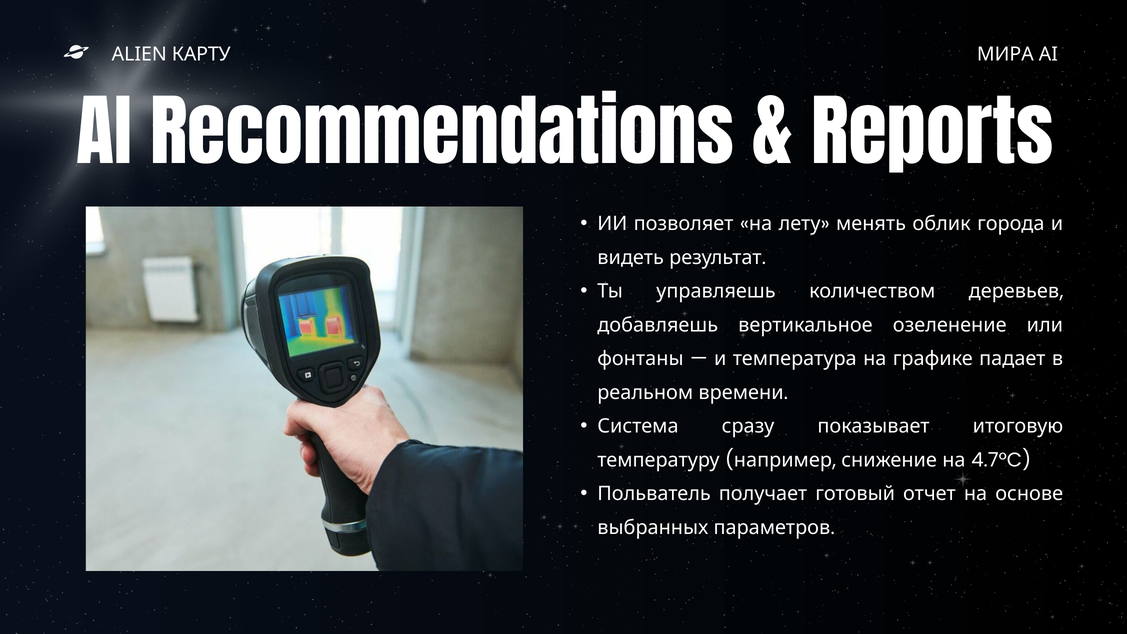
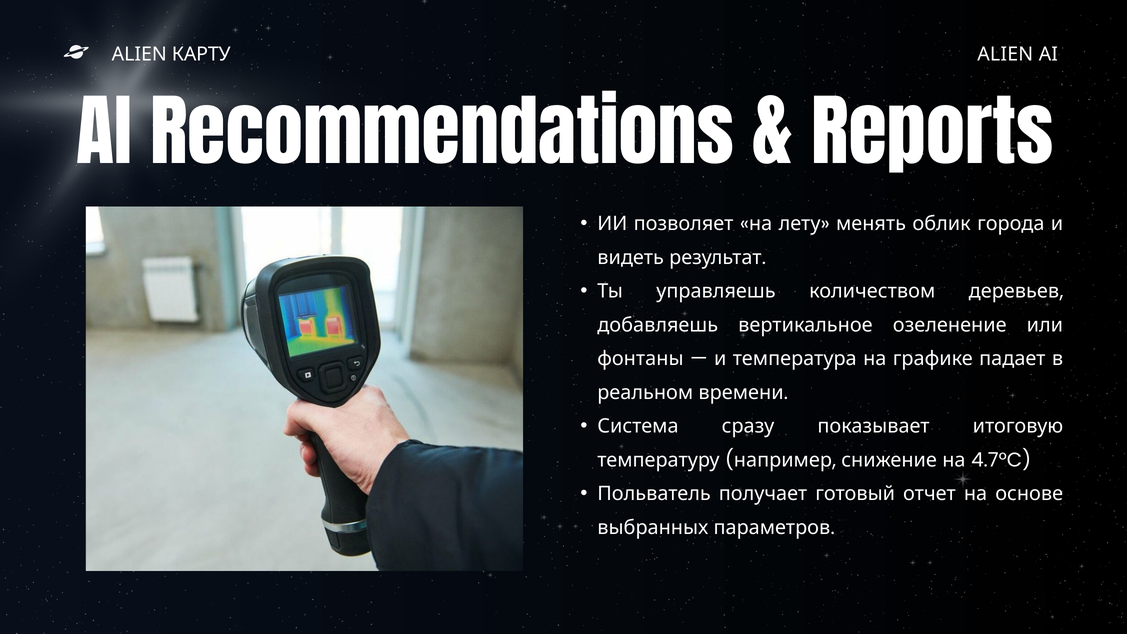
МИРА: МИРА -> ALIEN (1005, 54)
